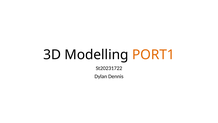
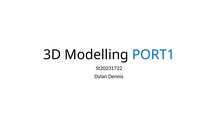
PORT1 colour: orange -> blue (153, 54)
